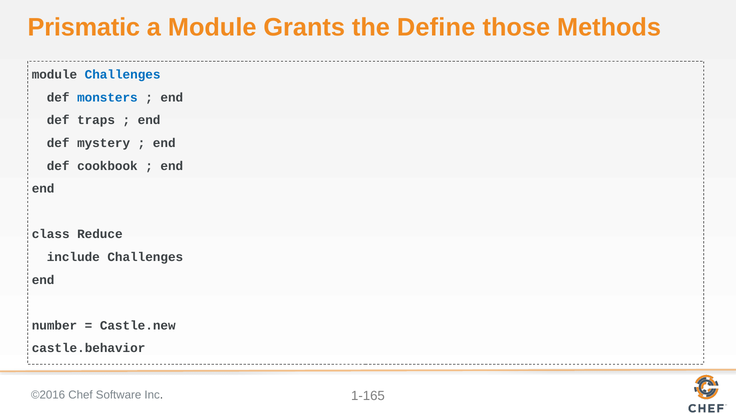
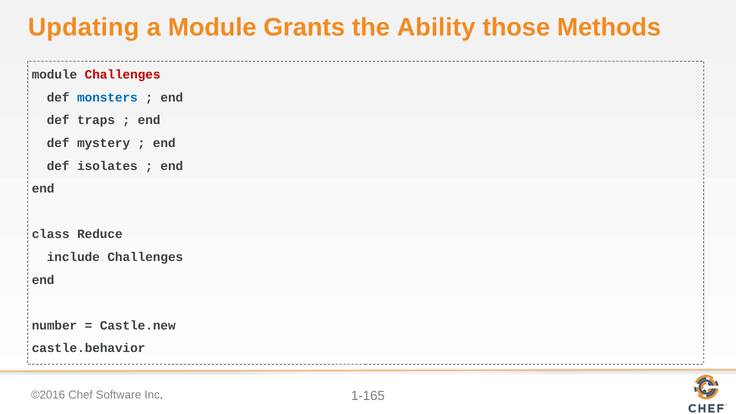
Prismatic: Prismatic -> Updating (84, 27)
Define: Define -> Ability (436, 27)
Challenges colour: blue -> red (123, 75)
cookbook: cookbook -> isolates (107, 166)
